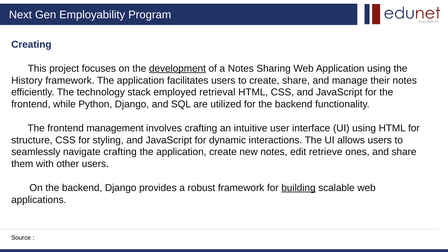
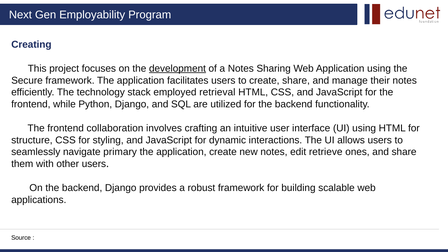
History: History -> Secure (27, 80)
management: management -> collaboration (115, 128)
navigate crafting: crafting -> primary (120, 152)
building underline: present -> none (298, 188)
